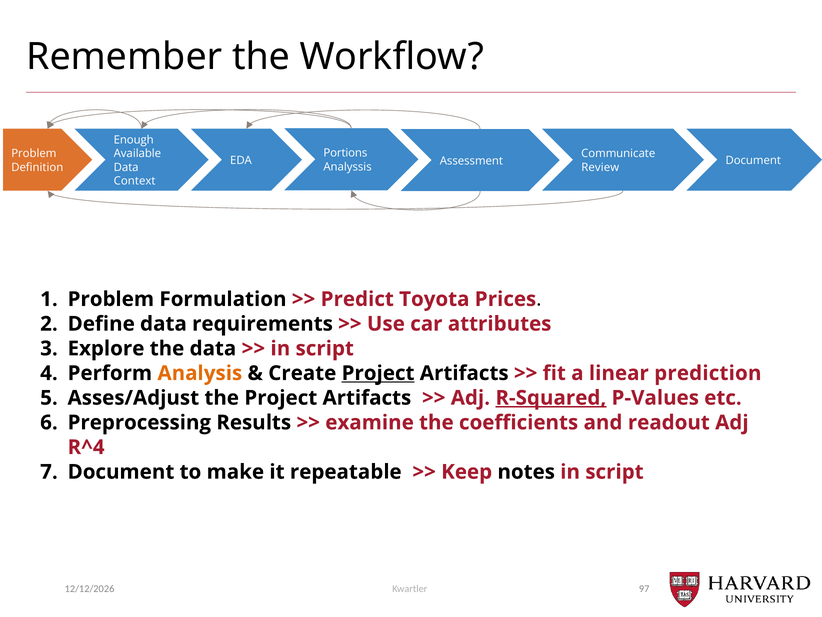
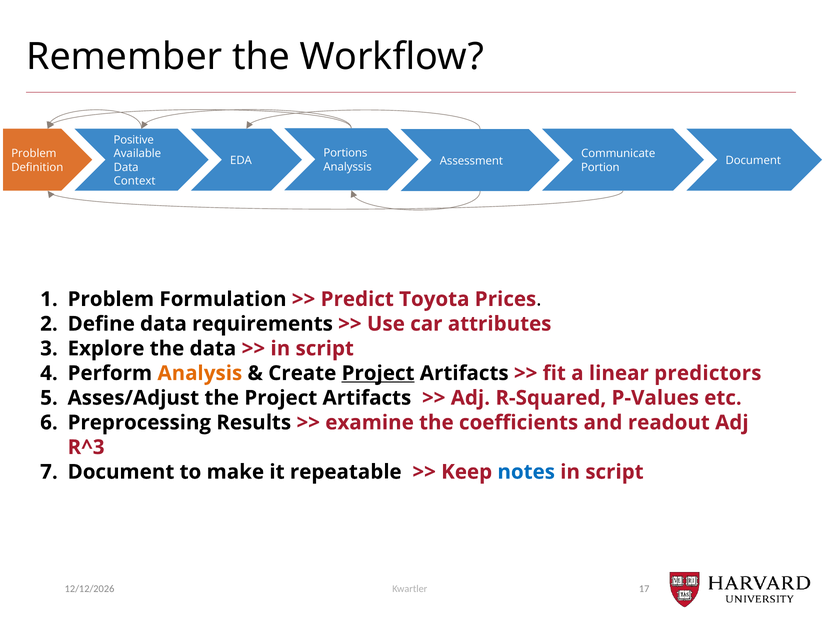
Enough: Enough -> Positive (134, 140)
Review: Review -> Portion (600, 167)
prediction: prediction -> predictors (708, 373)
R-Squared underline: present -> none (551, 398)
R^4: R^4 -> R^3 (86, 447)
notes colour: black -> blue (526, 472)
97: 97 -> 17 (644, 588)
